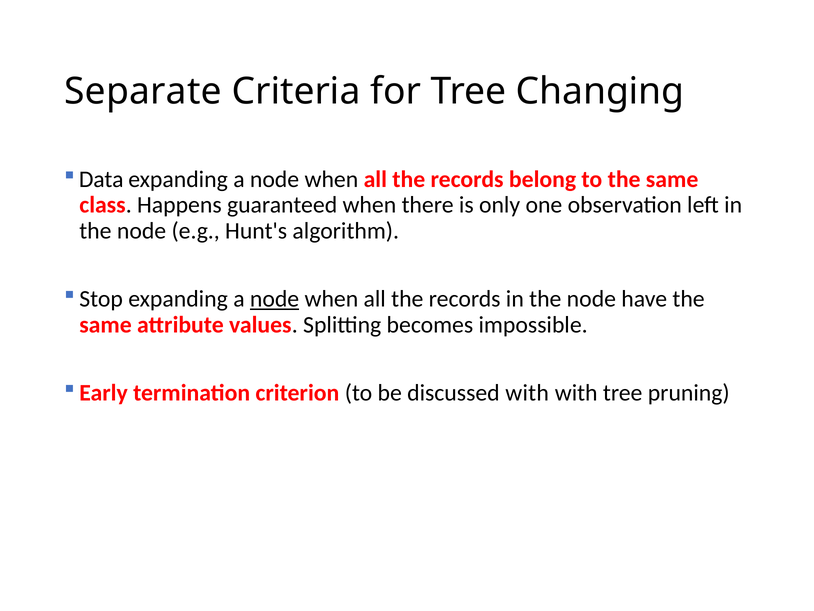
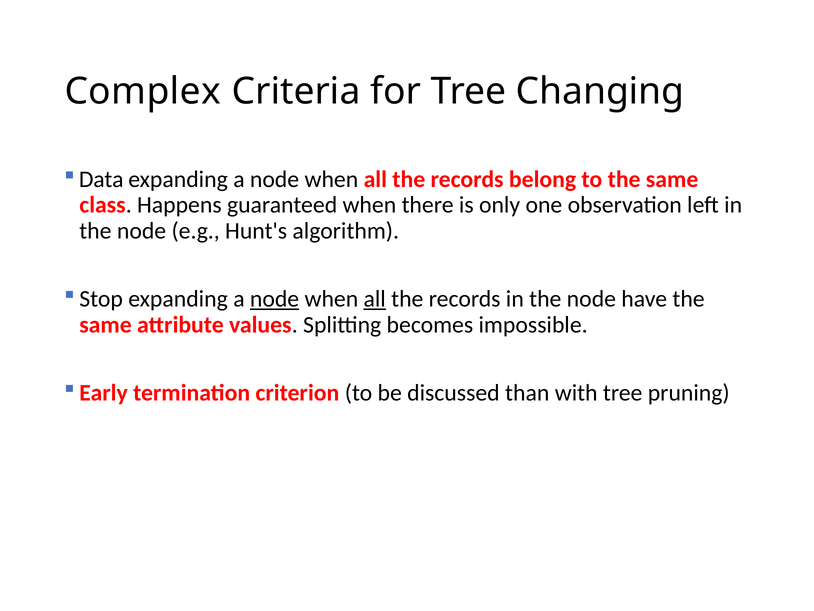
Separate: Separate -> Complex (143, 91)
all underline: none -> present (375, 299)
discussed with: with -> than (527, 393)
